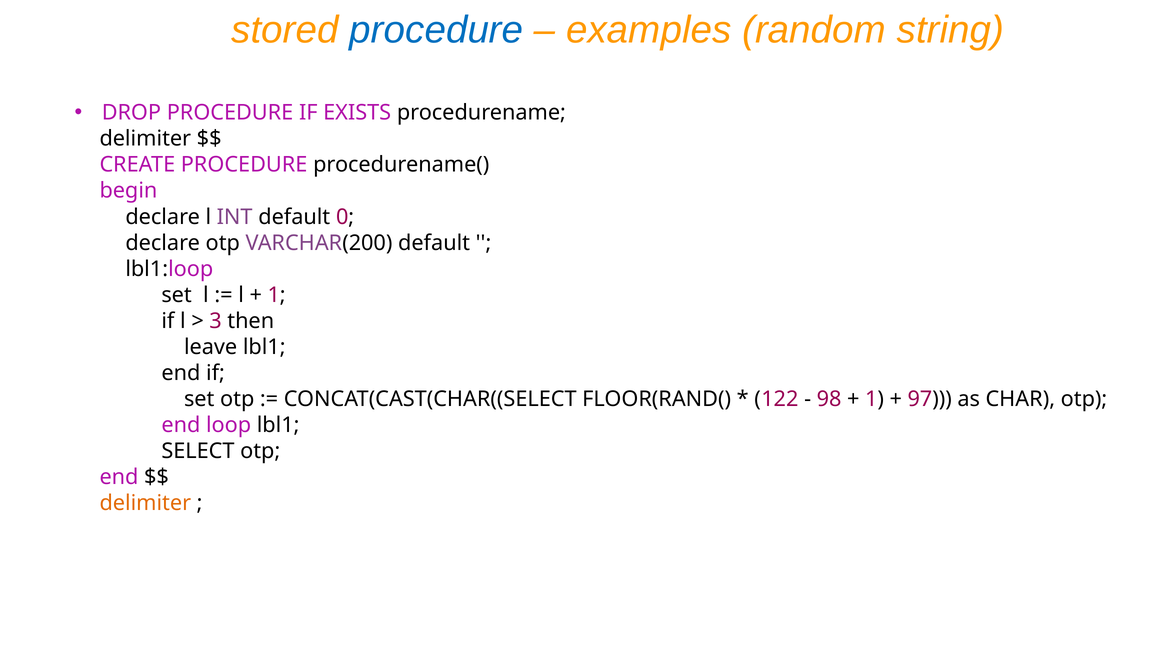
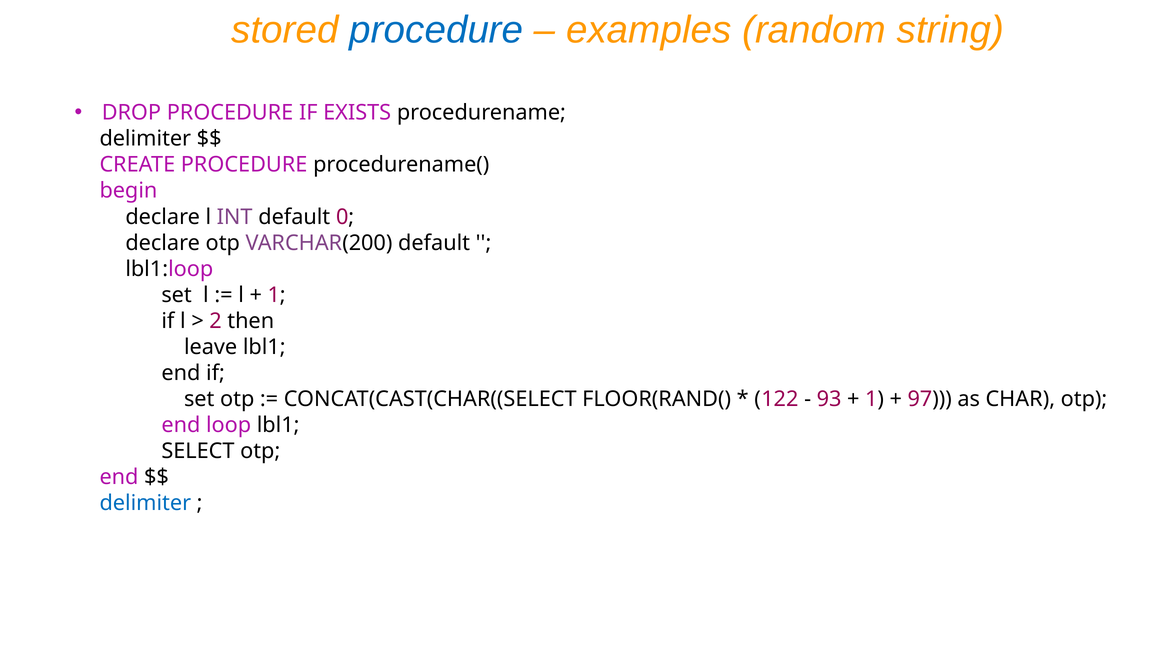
3: 3 -> 2 (216, 321)
98: 98 -> 93 (829, 399)
delimiter colour: orange -> blue (145, 504)
